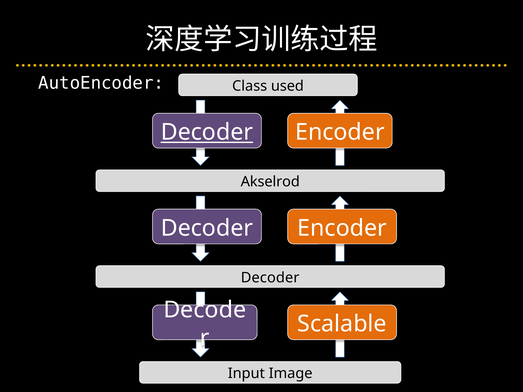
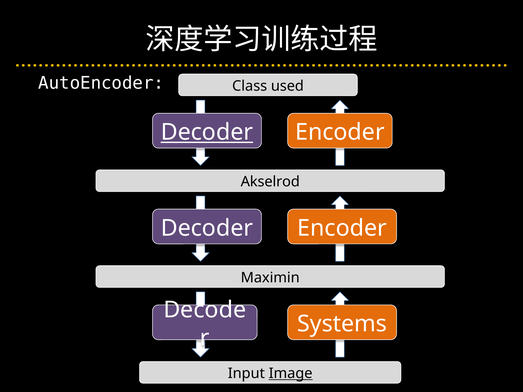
Decoder: Decoder -> Maximin (270, 278)
Scalable: Scalable -> Systems (342, 324)
Image underline: none -> present (291, 374)
